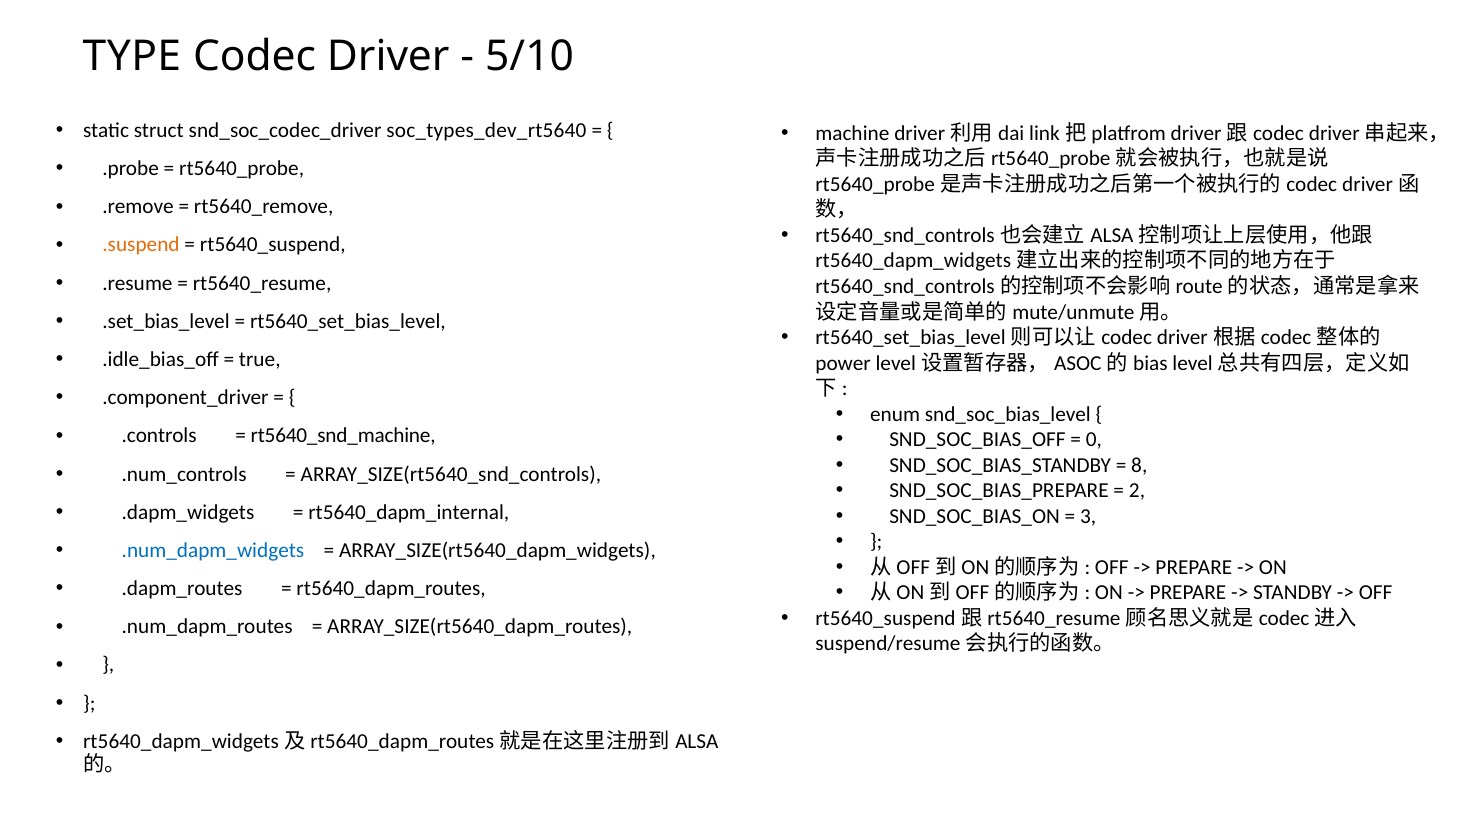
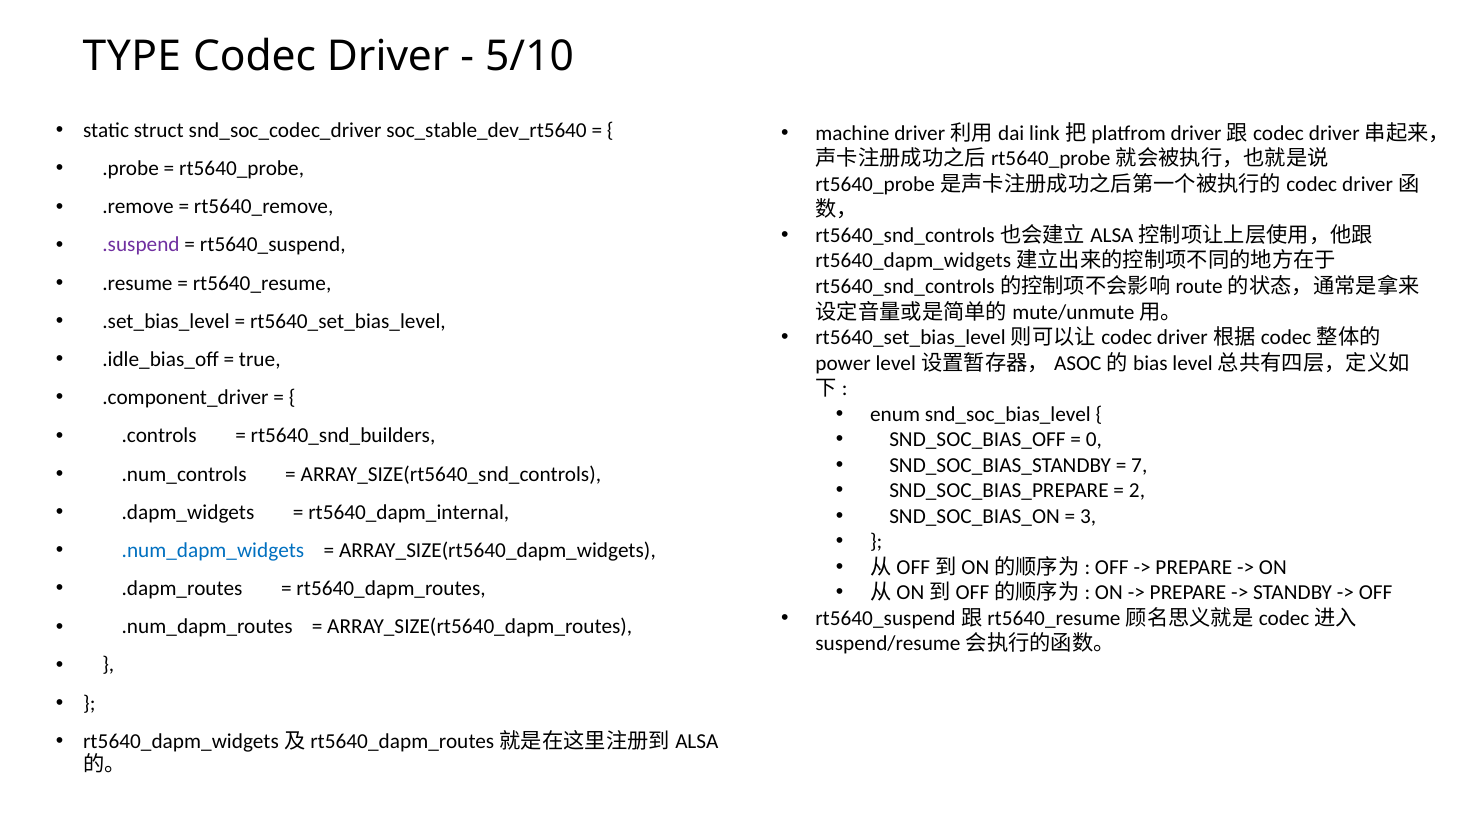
soc_types_dev_rt5640: soc_types_dev_rt5640 -> soc_stable_dev_rt5640 (487, 130)
.suspend colour: orange -> purple (141, 245)
rt5640_snd_machine: rt5640_snd_machine -> rt5640_snd_builders (343, 436)
8: 8 -> 7 (1139, 465)
